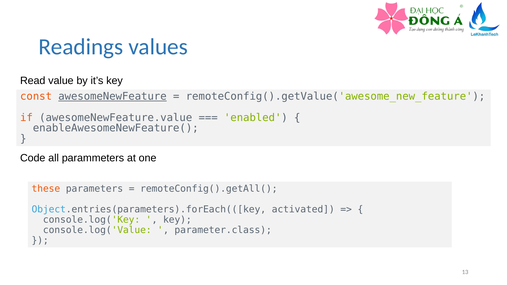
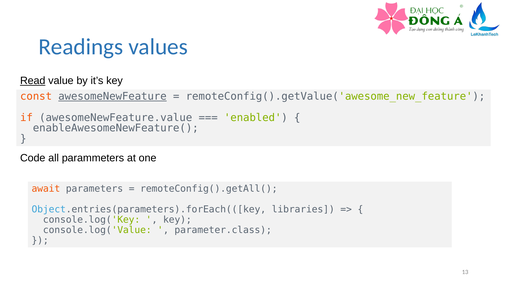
Read underline: none -> present (33, 81)
these: these -> await (46, 189)
activated: activated -> libraries (303, 210)
